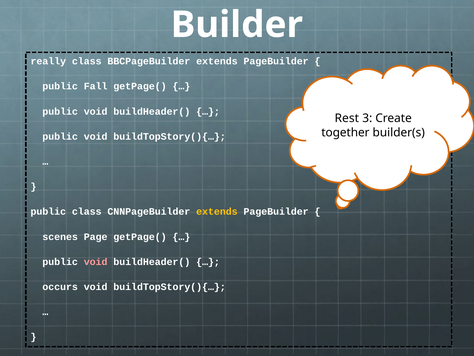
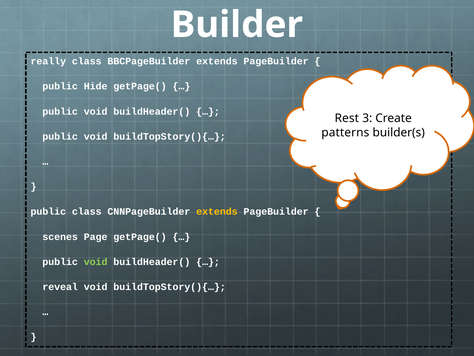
Fall: Fall -> Hide (96, 86)
together: together -> patterns (345, 132)
void colour: pink -> light green (96, 261)
occurs: occurs -> reveal (60, 286)
